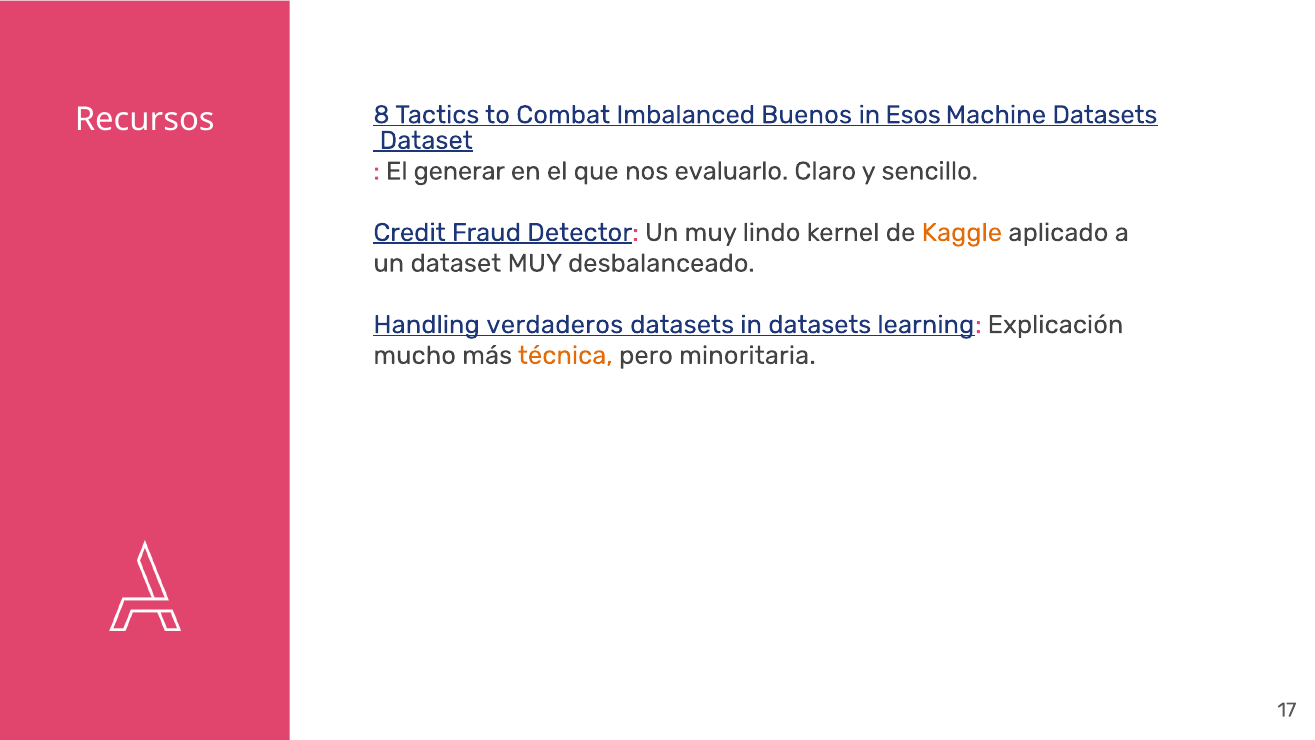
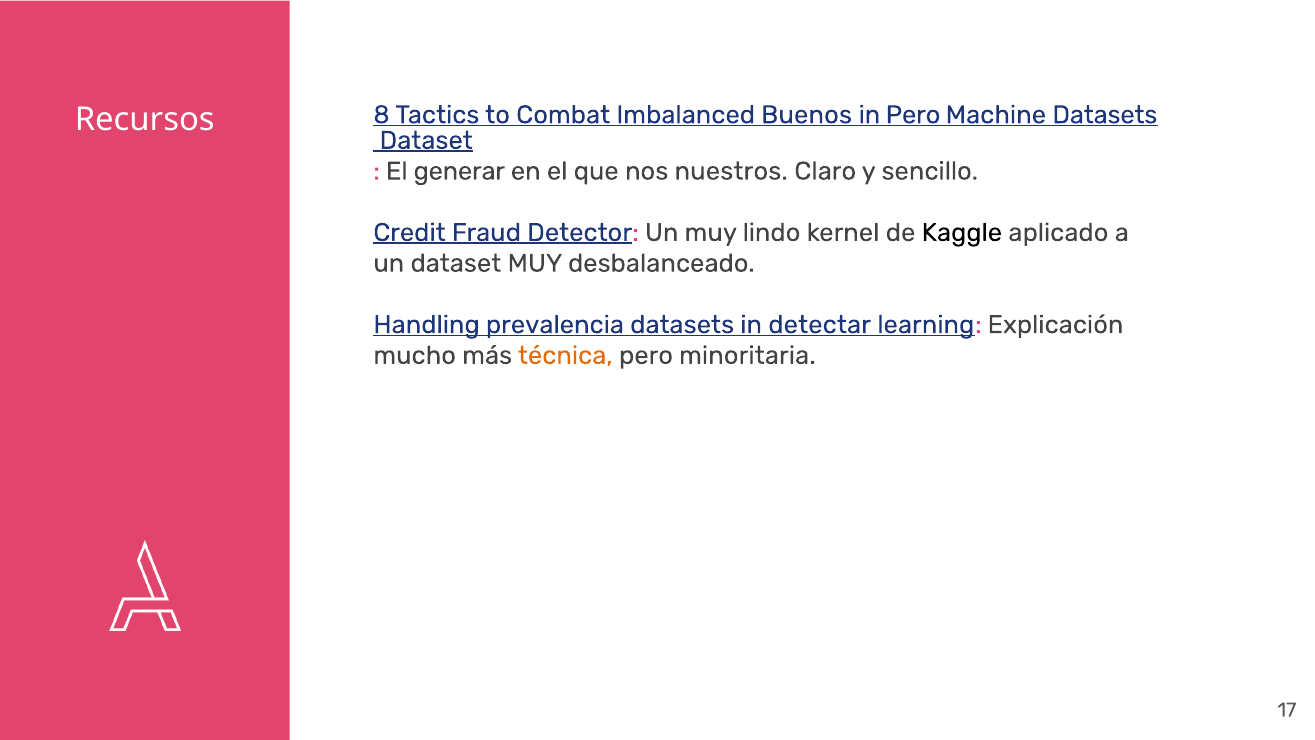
in Esos: Esos -> Pero (913, 115)
evaluarlo: evaluarlo -> nuestros (731, 171)
Kaggle colour: orange -> black (962, 232)
verdaderos: verdaderos -> prevalencia (555, 325)
in datasets: datasets -> detectar (820, 325)
